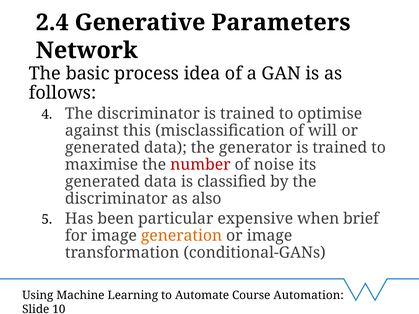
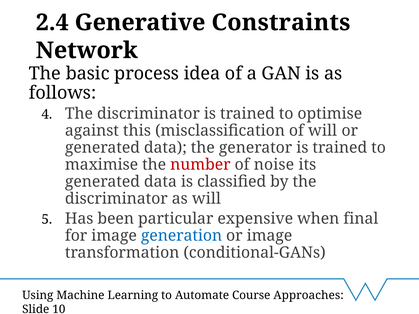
Parameters: Parameters -> Constraints (281, 23)
as also: also -> will (206, 199)
brief: brief -> final (361, 219)
generation colour: orange -> blue (182, 236)
Automation: Automation -> Approaches (309, 296)
